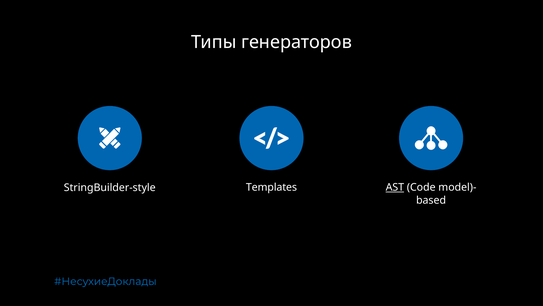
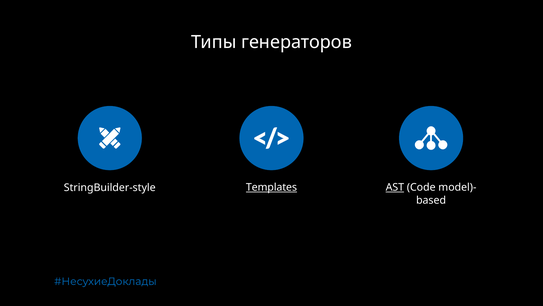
Templates underline: none -> present (271, 187)
